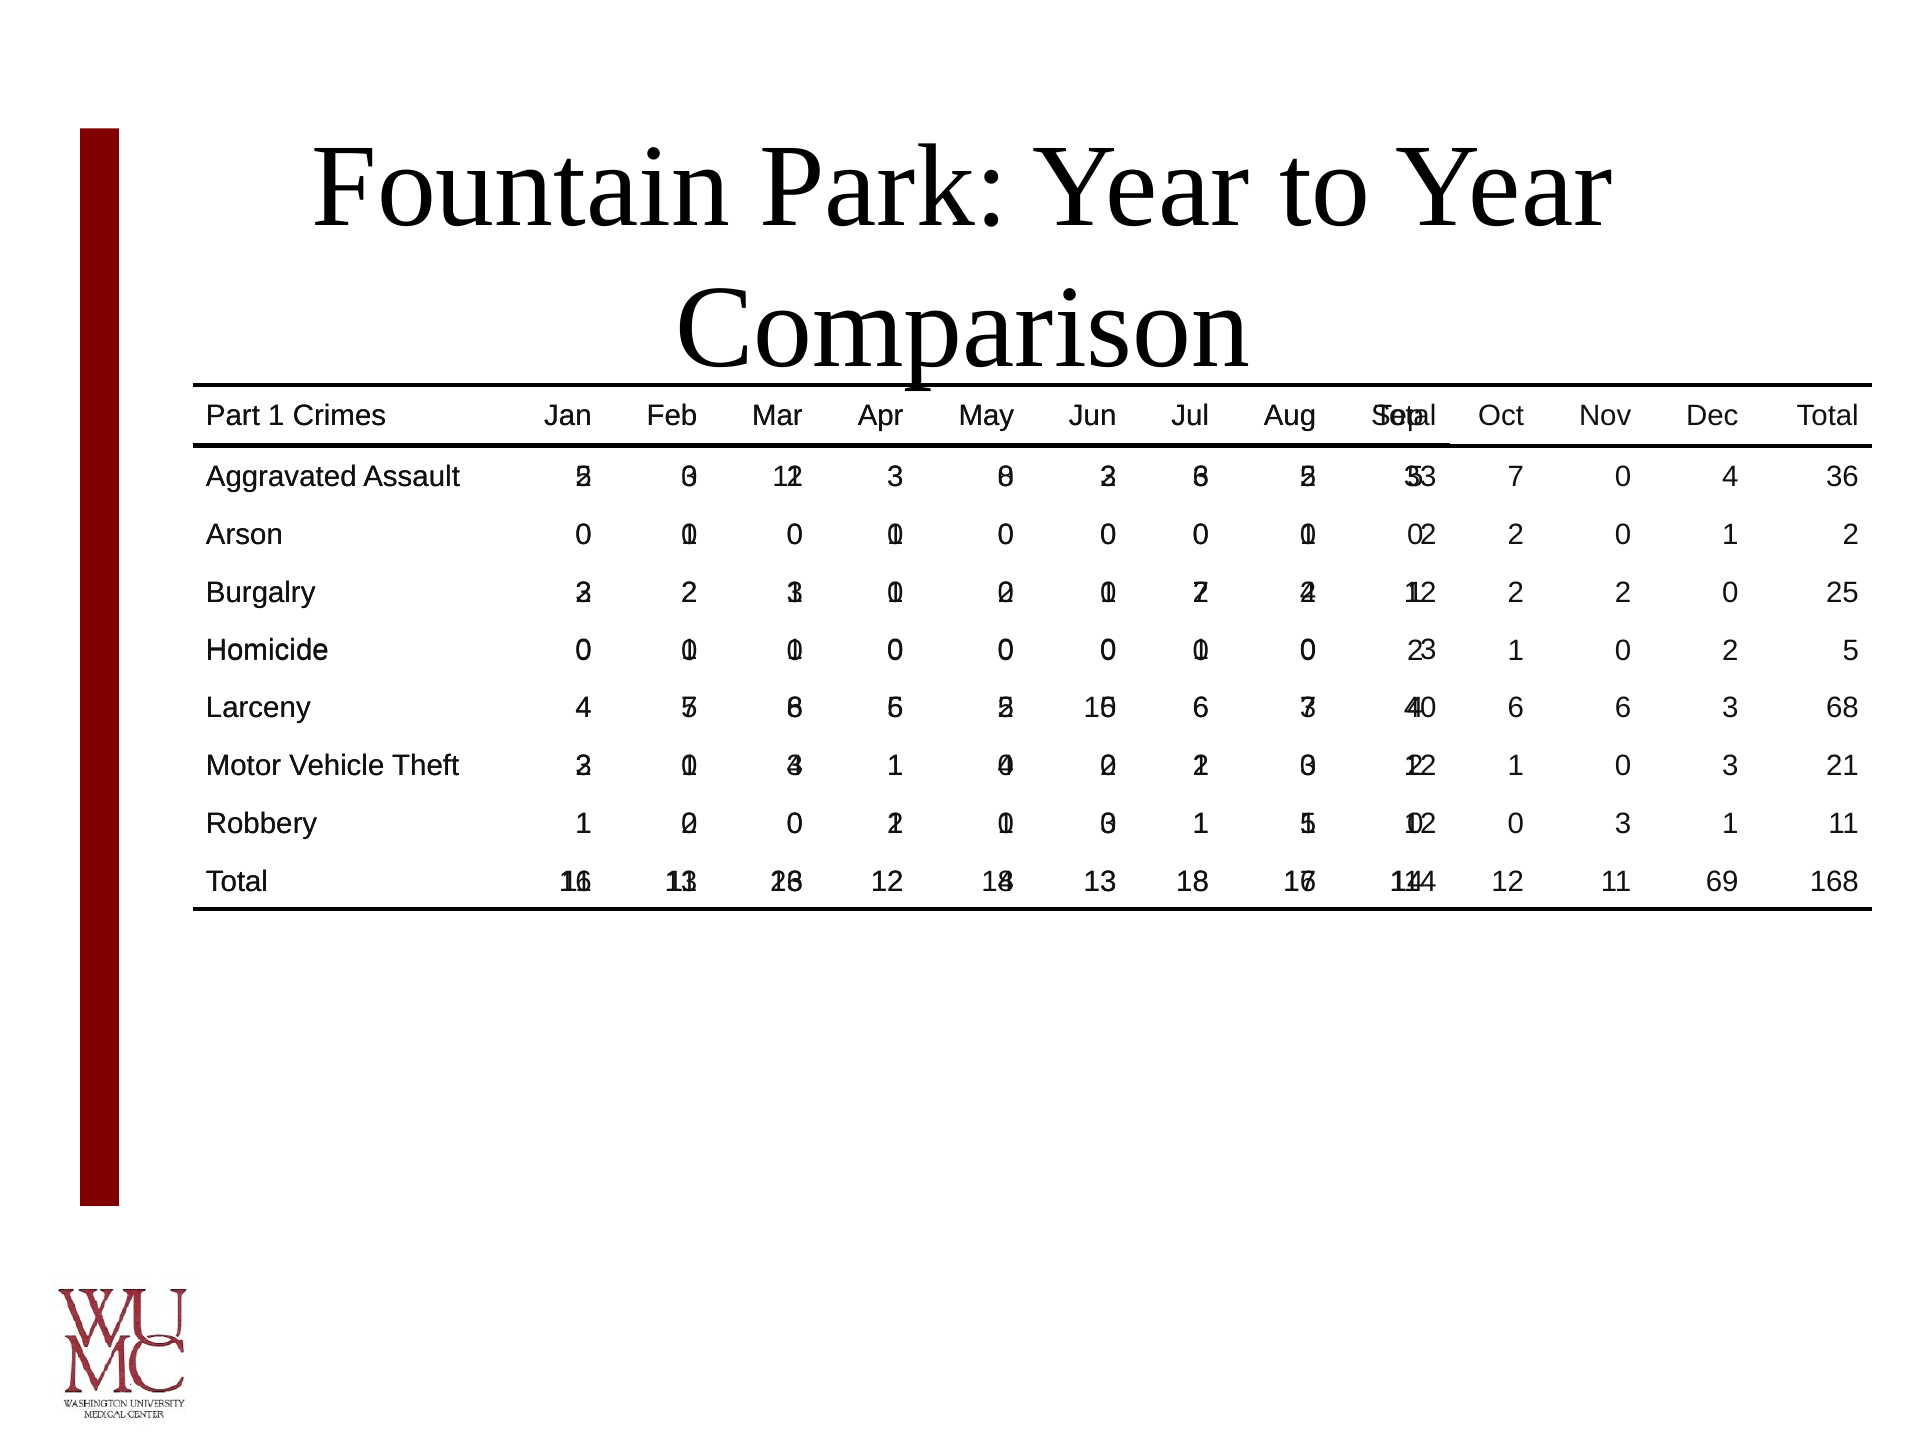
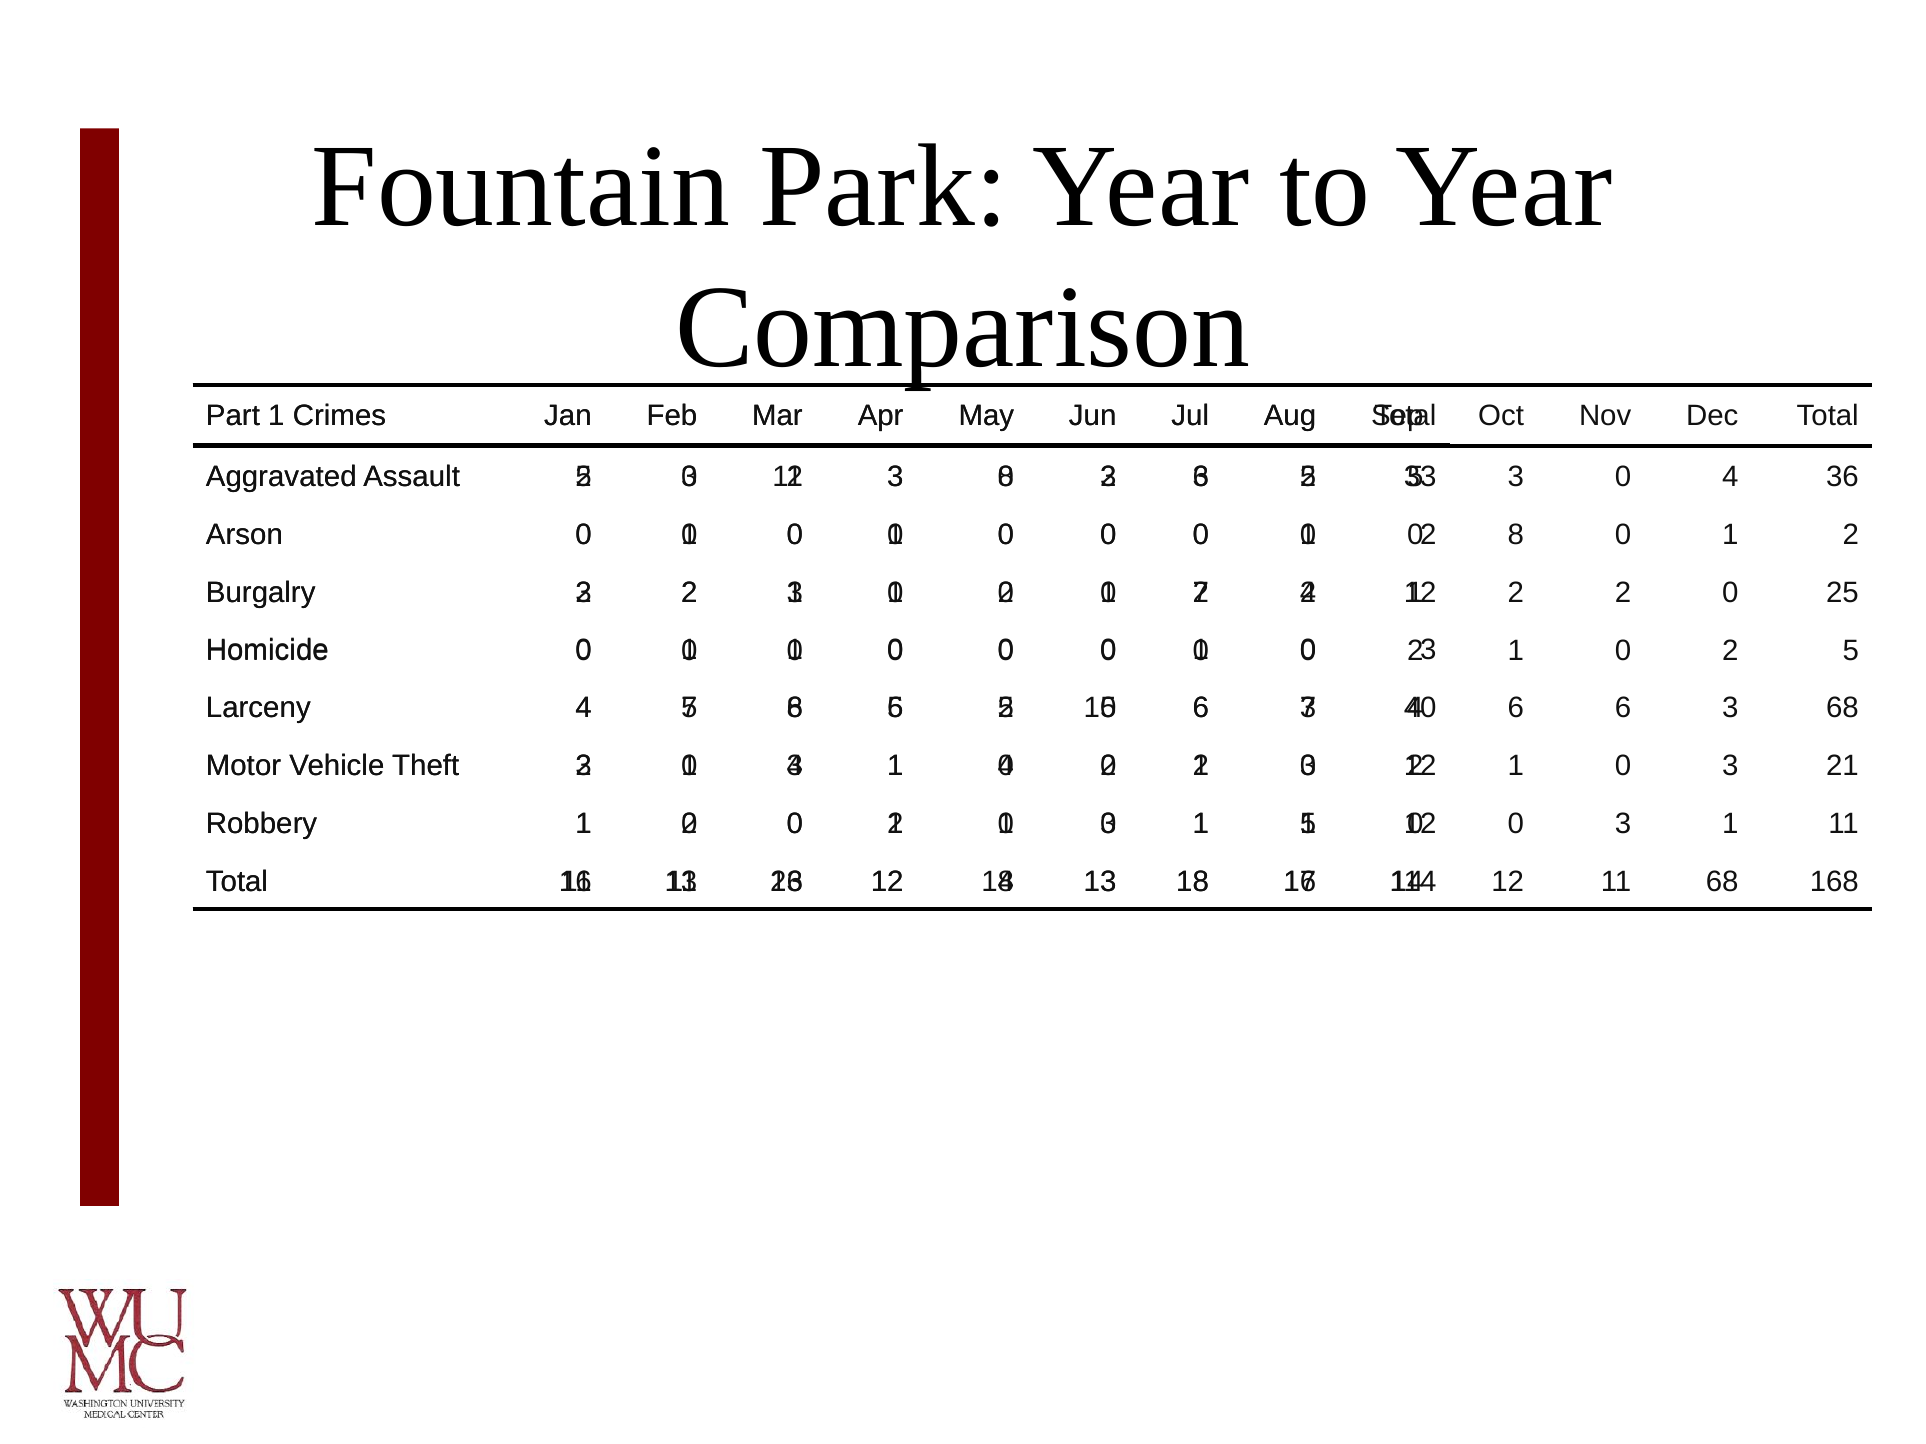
7: 7 -> 3 (1516, 477)
2: 2 -> 8 (1516, 535)
11 69: 69 -> 68 (1722, 882)
